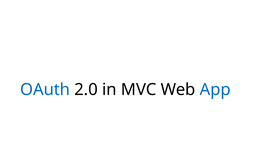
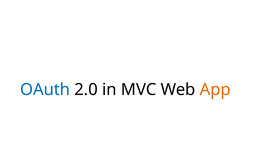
App colour: blue -> orange (215, 89)
